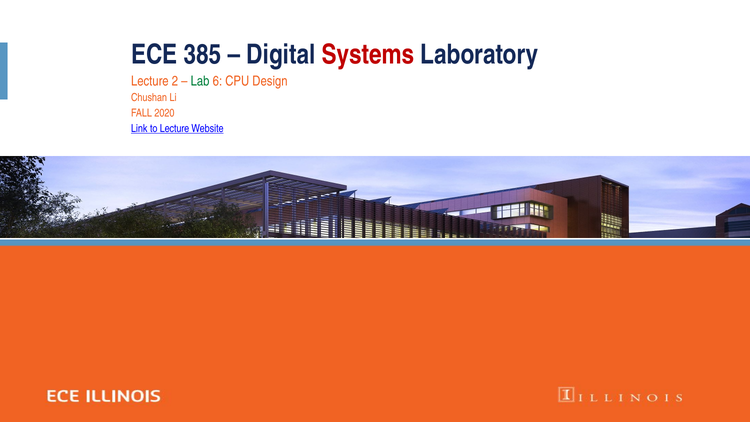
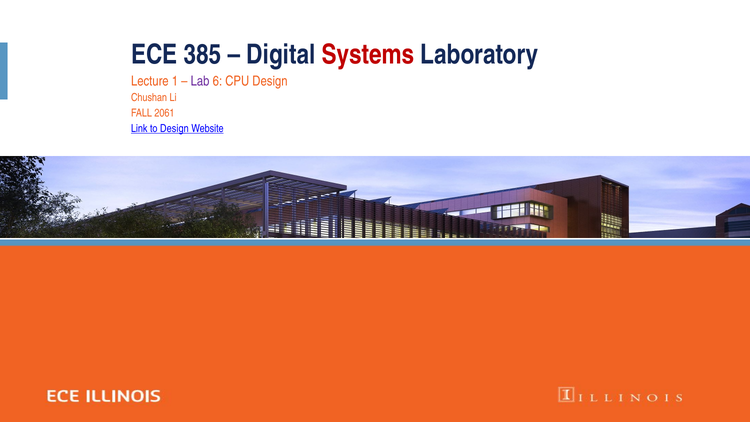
2: 2 -> 1 (175, 81)
Lab colour: green -> purple (200, 81)
2020: 2020 -> 2061 (164, 113)
to Lecture: Lecture -> Design (174, 129)
